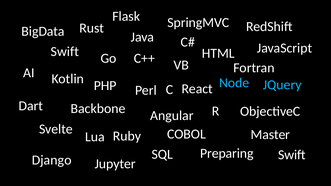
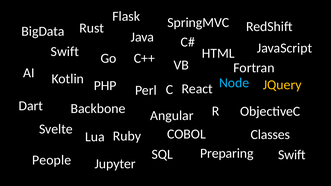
JQuery colour: light blue -> yellow (282, 85)
Master: Master -> Classes (270, 135)
Django: Django -> People (52, 160)
